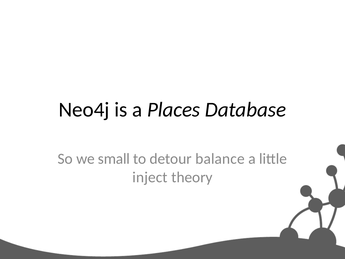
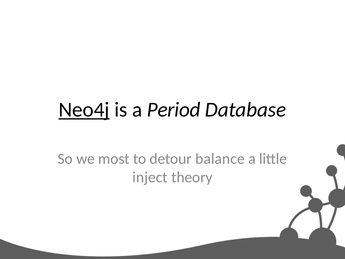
Neo4j underline: none -> present (84, 110)
Places: Places -> Period (174, 110)
small: small -> most (114, 159)
